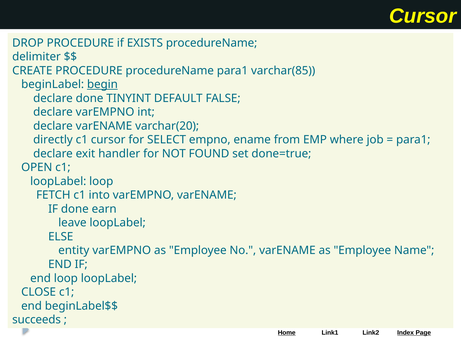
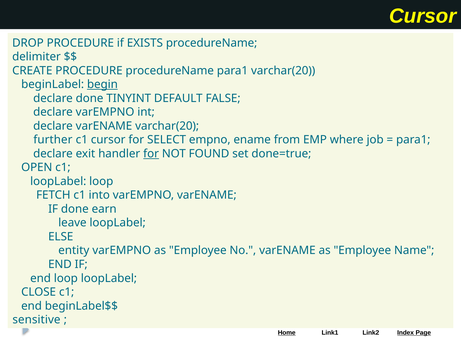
para1 varchar(85: varchar(85 -> varchar(20 (283, 71)
directly: directly -> further (53, 140)
for underline: none -> present (151, 154)
succeeds: succeeds -> sensitive (36, 319)
